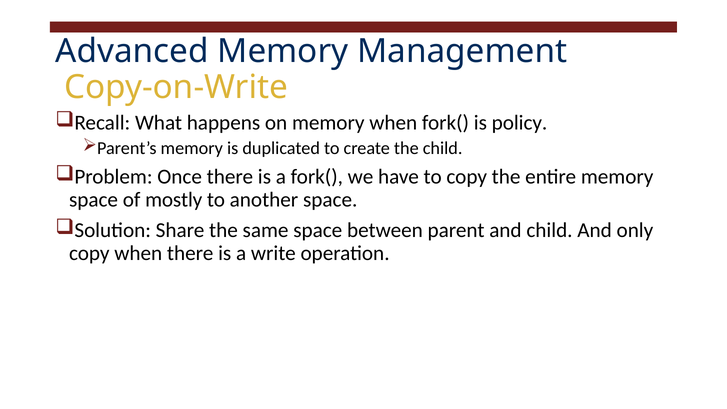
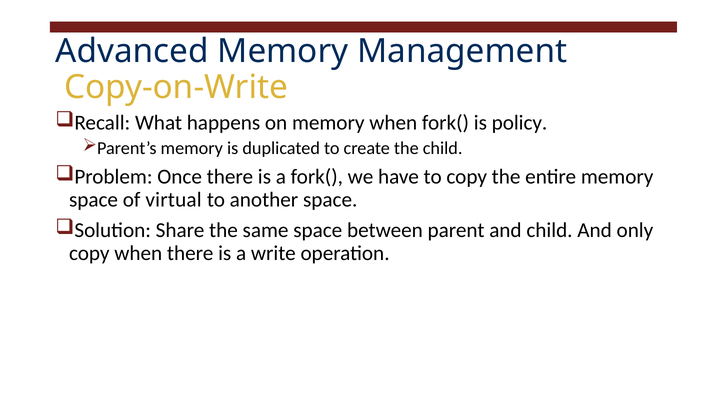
mostly: mostly -> virtual (174, 200)
